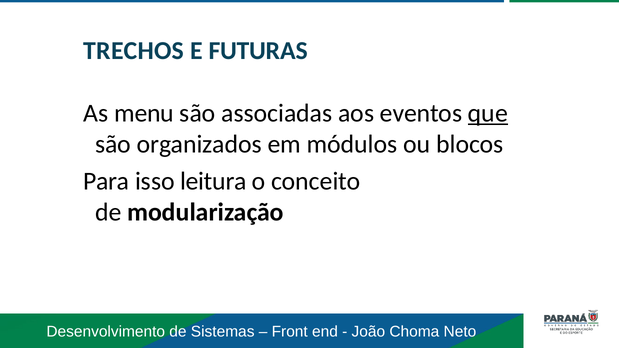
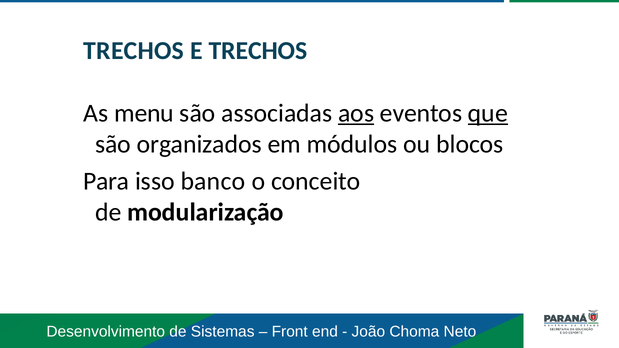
E FUTURAS: FUTURAS -> TRECHOS (258, 51)
aos underline: none -> present (356, 113)
leitura: leitura -> banco (213, 182)
